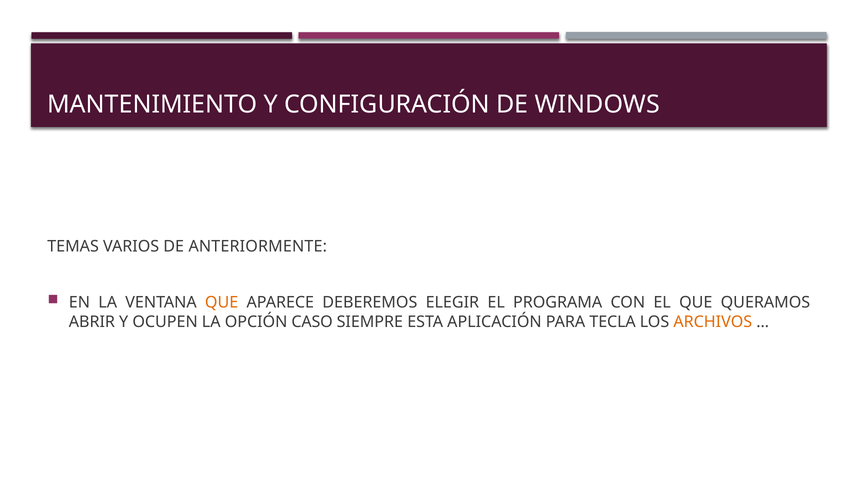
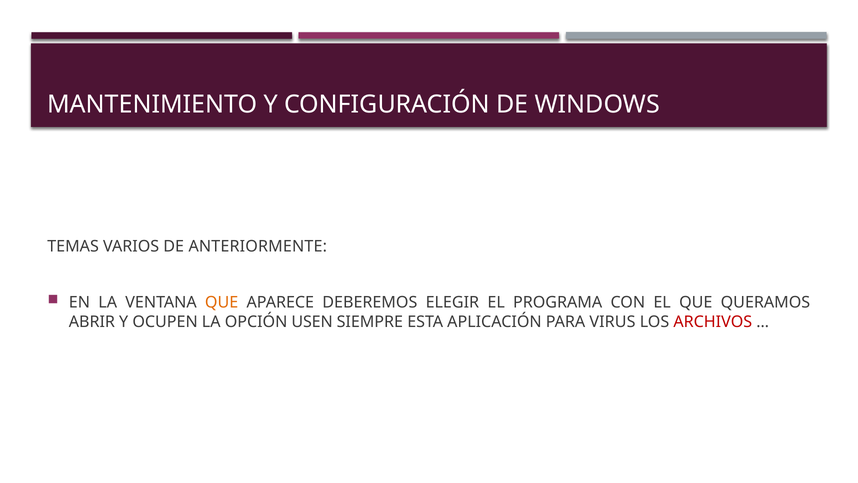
CASO: CASO -> USEN (312, 322)
TECLA: TECLA -> VIRUS (612, 322)
ARCHIVOS colour: orange -> red (713, 322)
